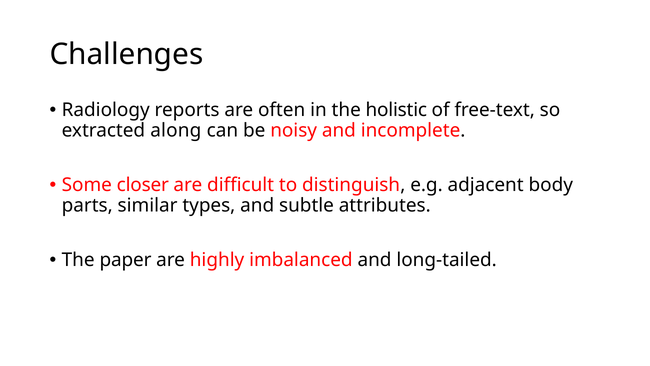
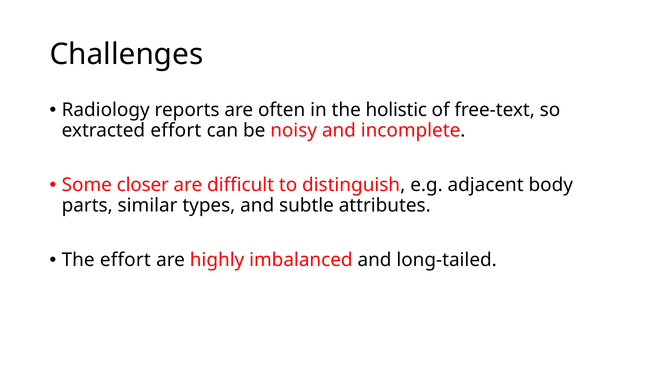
extracted along: along -> effort (176, 130)
The paper: paper -> effort (125, 260)
